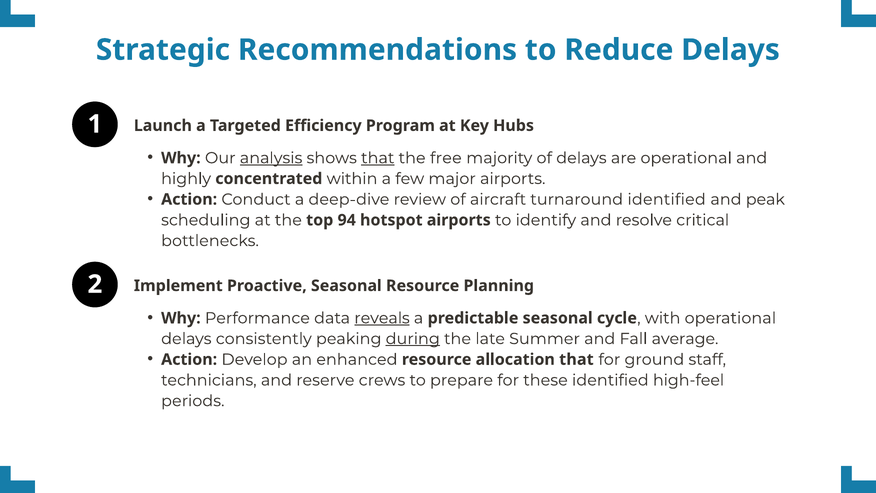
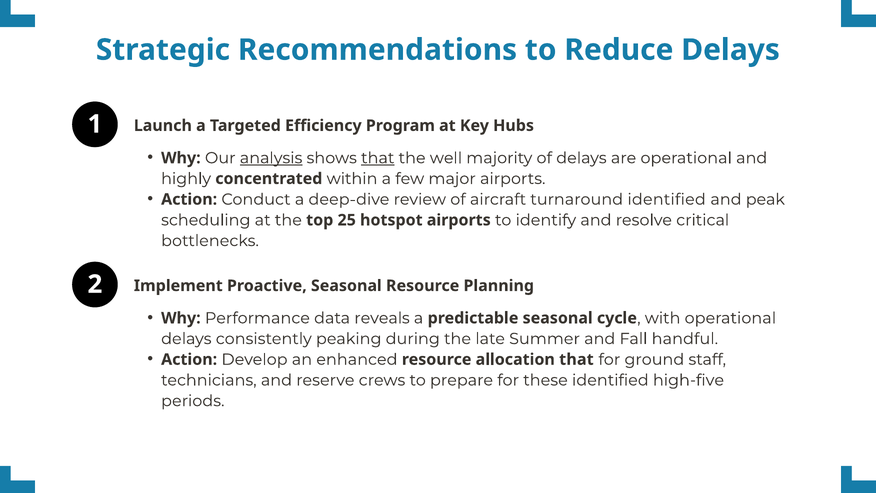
free: free -> well (446, 158)
94: 94 -> 25 (347, 220)
reveals underline: present -> none (382, 318)
during underline: present -> none (413, 339)
average: average -> handful (685, 339)
high-feel: high-feel -> high-five (688, 380)
